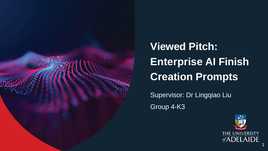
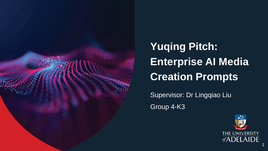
Viewed: Viewed -> Yuqing (168, 47)
Finish: Finish -> Media (234, 62)
